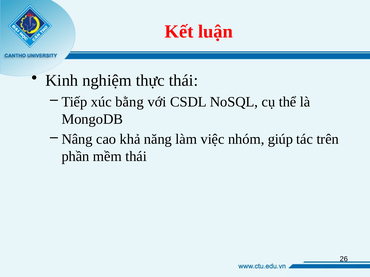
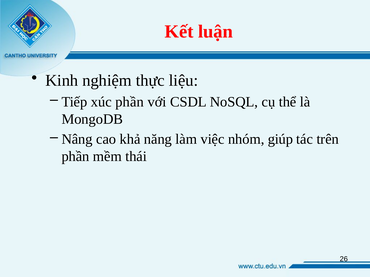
thực thái: thái -> liệu (183, 81)
xúc bằng: bằng -> phần (130, 102)
